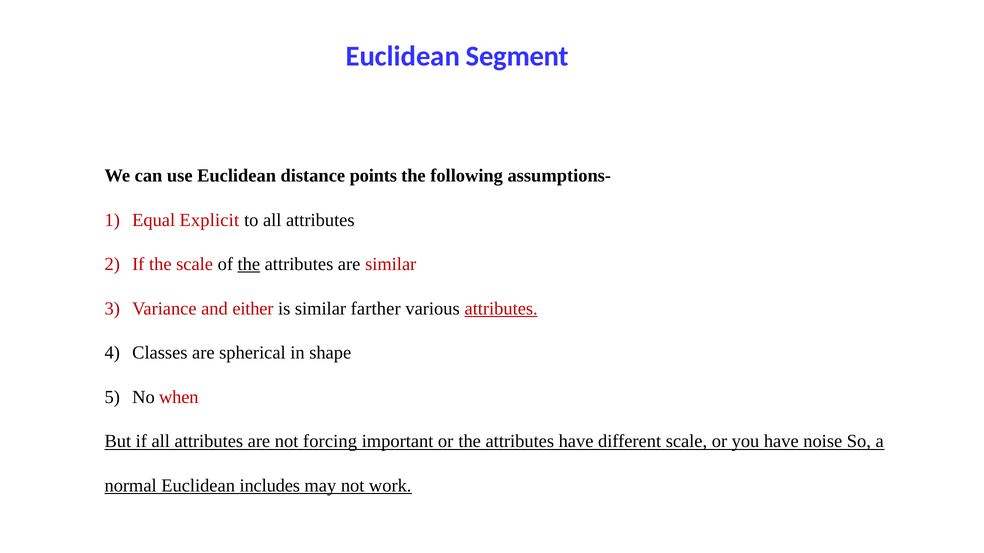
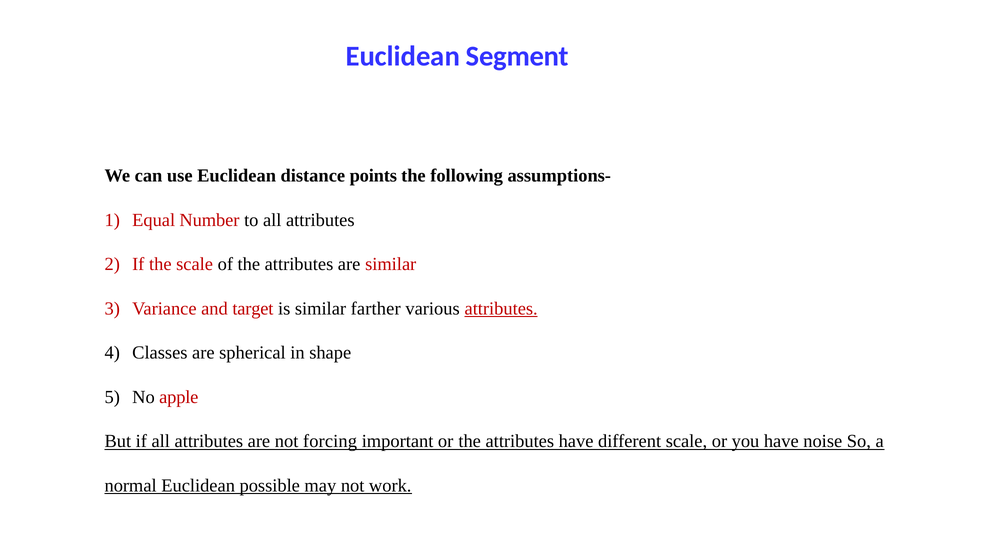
Explicit: Explicit -> Number (209, 220)
the underline: present -> none (249, 264)
either: either -> target (253, 309)
when: when -> apple (179, 397)
includes: includes -> possible (270, 486)
